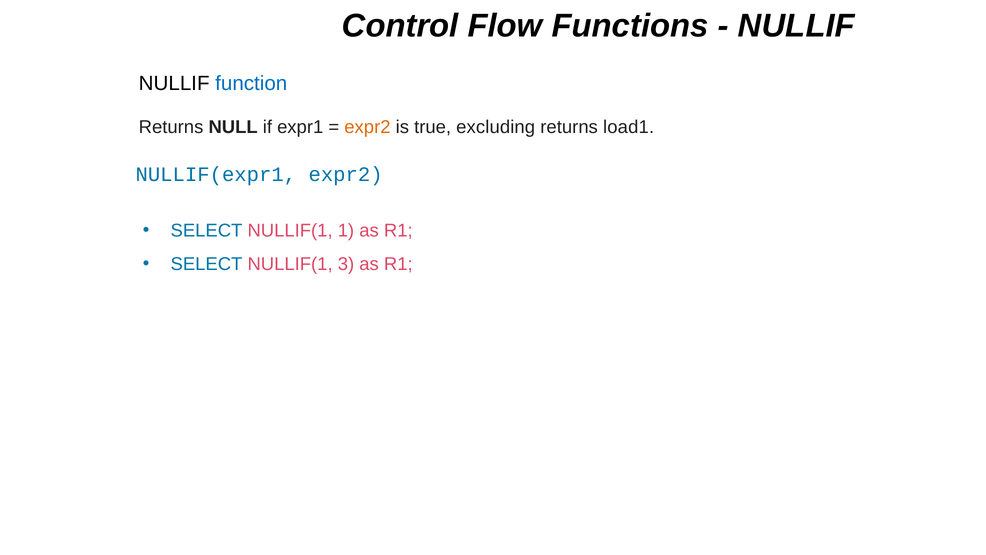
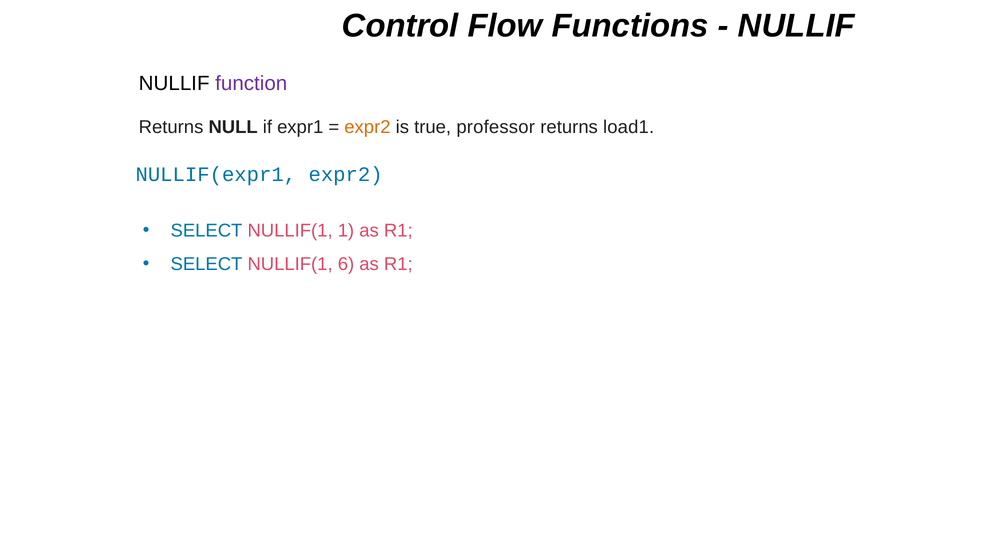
function colour: blue -> purple (251, 84)
excluding: excluding -> professor (496, 127)
3: 3 -> 6 (346, 264)
